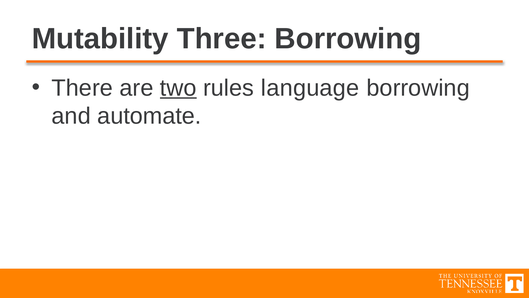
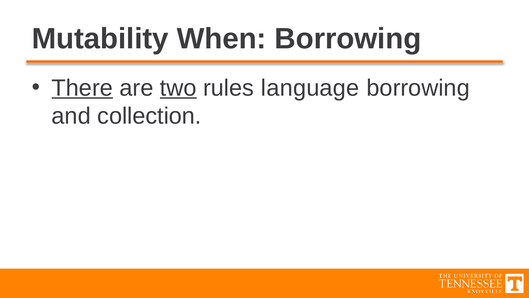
Three: Three -> When (222, 39)
There underline: none -> present (82, 88)
automate: automate -> collection (149, 116)
